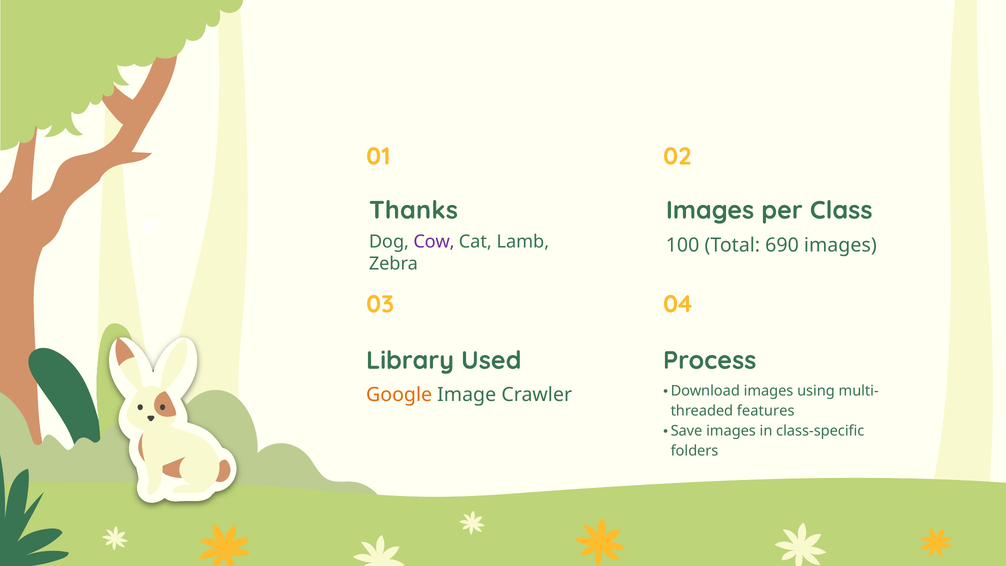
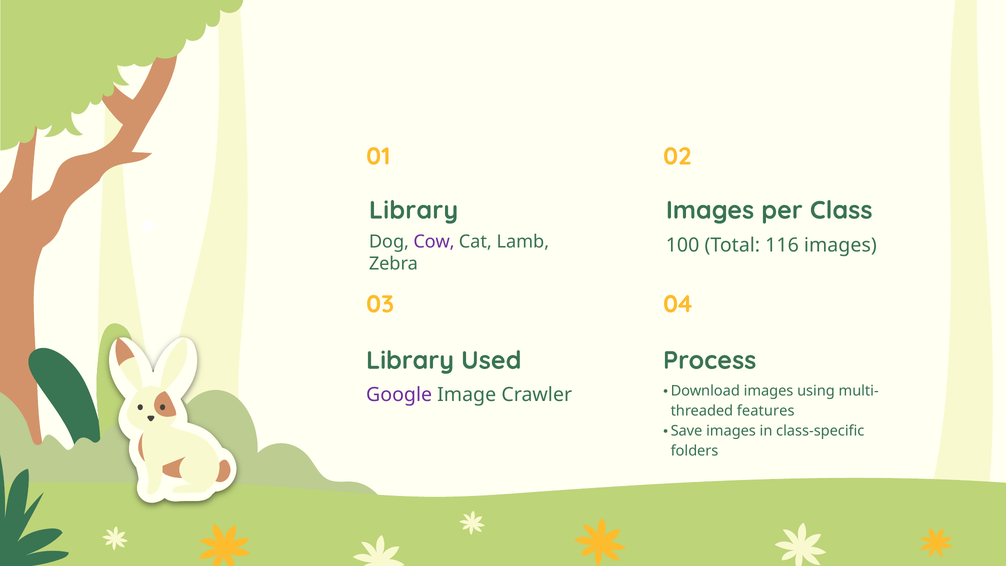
Thanks: Thanks -> Library (414, 210)
690: 690 -> 116 (782, 245)
Google colour: orange -> purple (399, 395)
